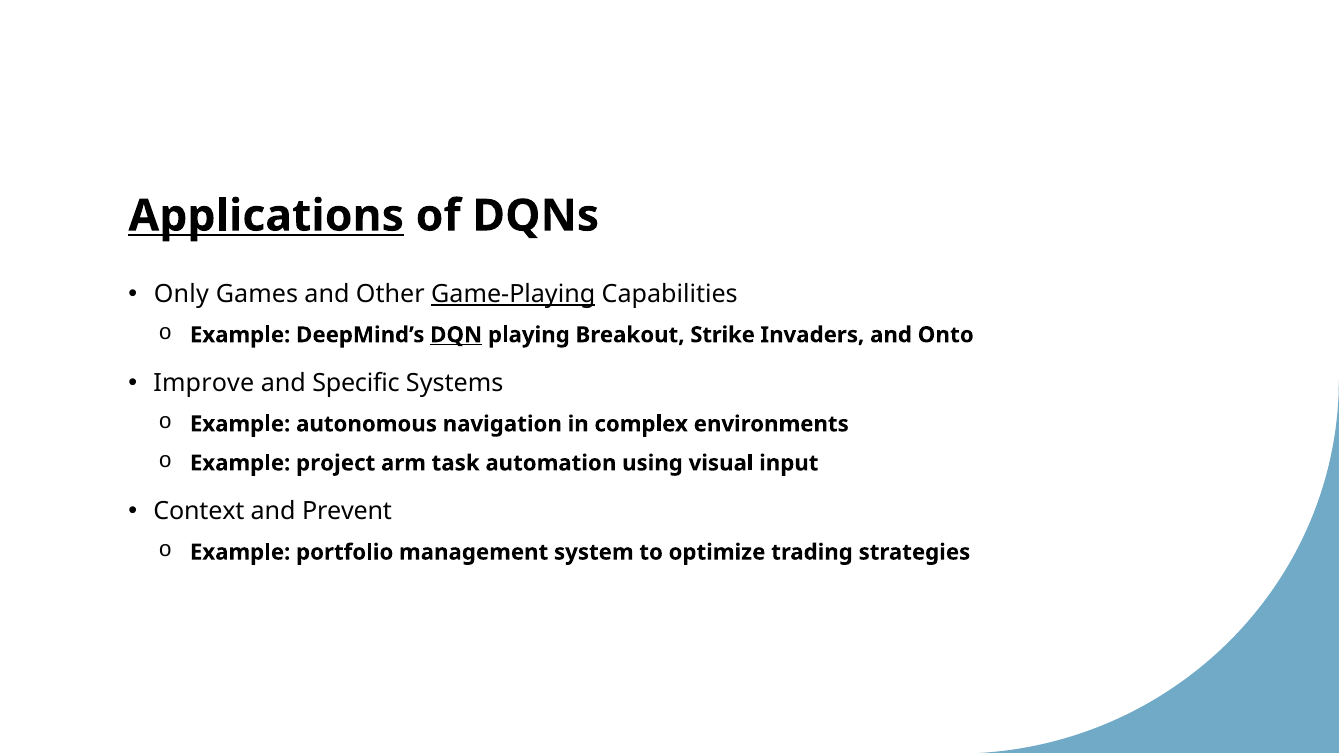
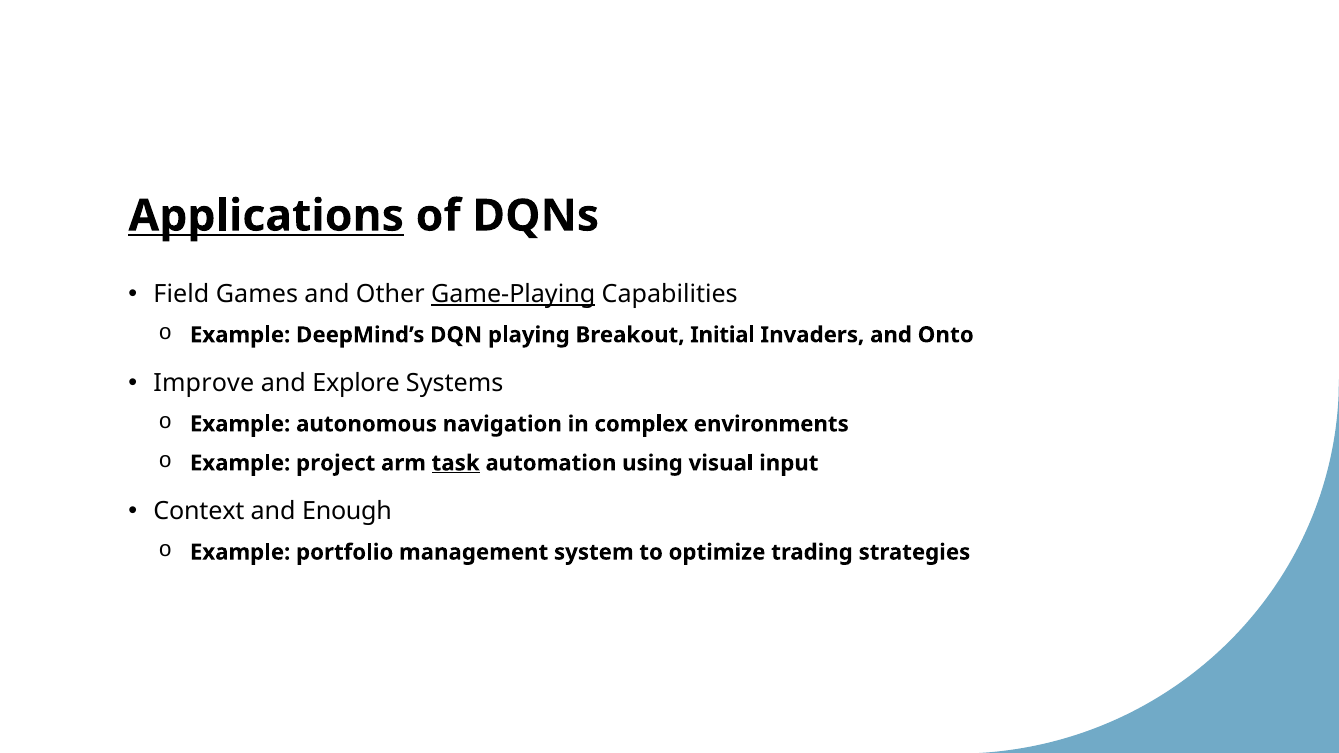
Only: Only -> Field (181, 294)
DQN underline: present -> none (456, 335)
Strike: Strike -> Initial (723, 335)
Specific: Specific -> Explore (356, 384)
task underline: none -> present (456, 463)
Prevent: Prevent -> Enough (347, 512)
